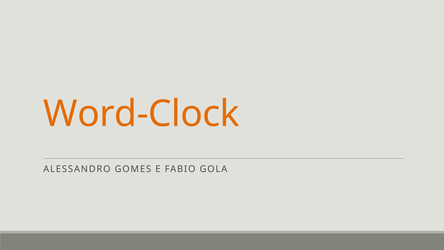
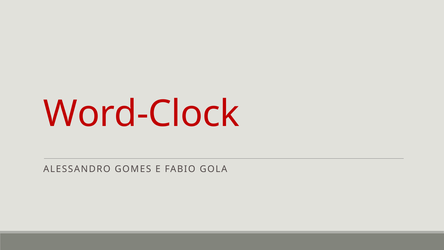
Word-Clock colour: orange -> red (141, 114)
